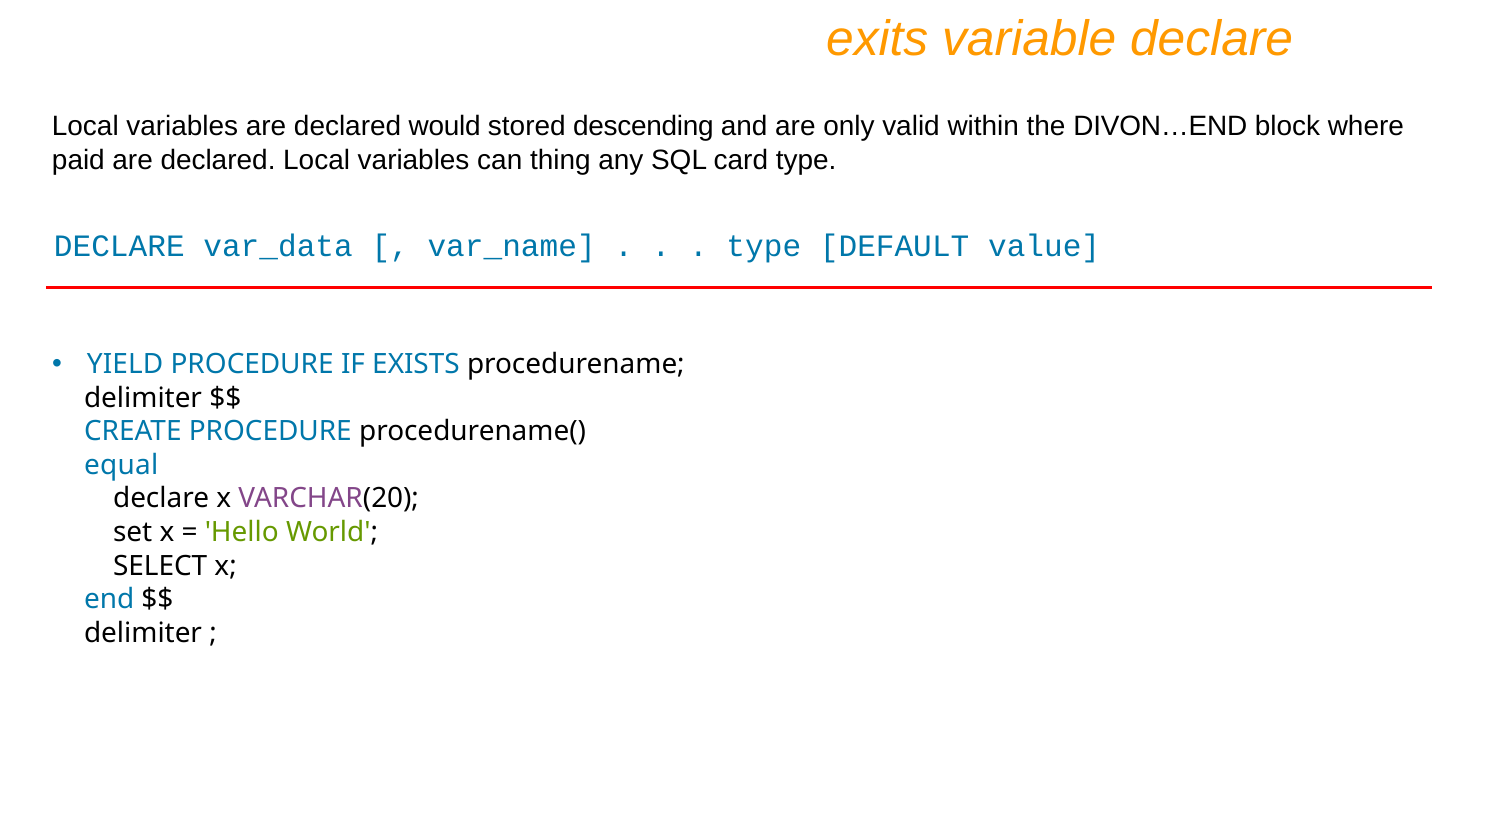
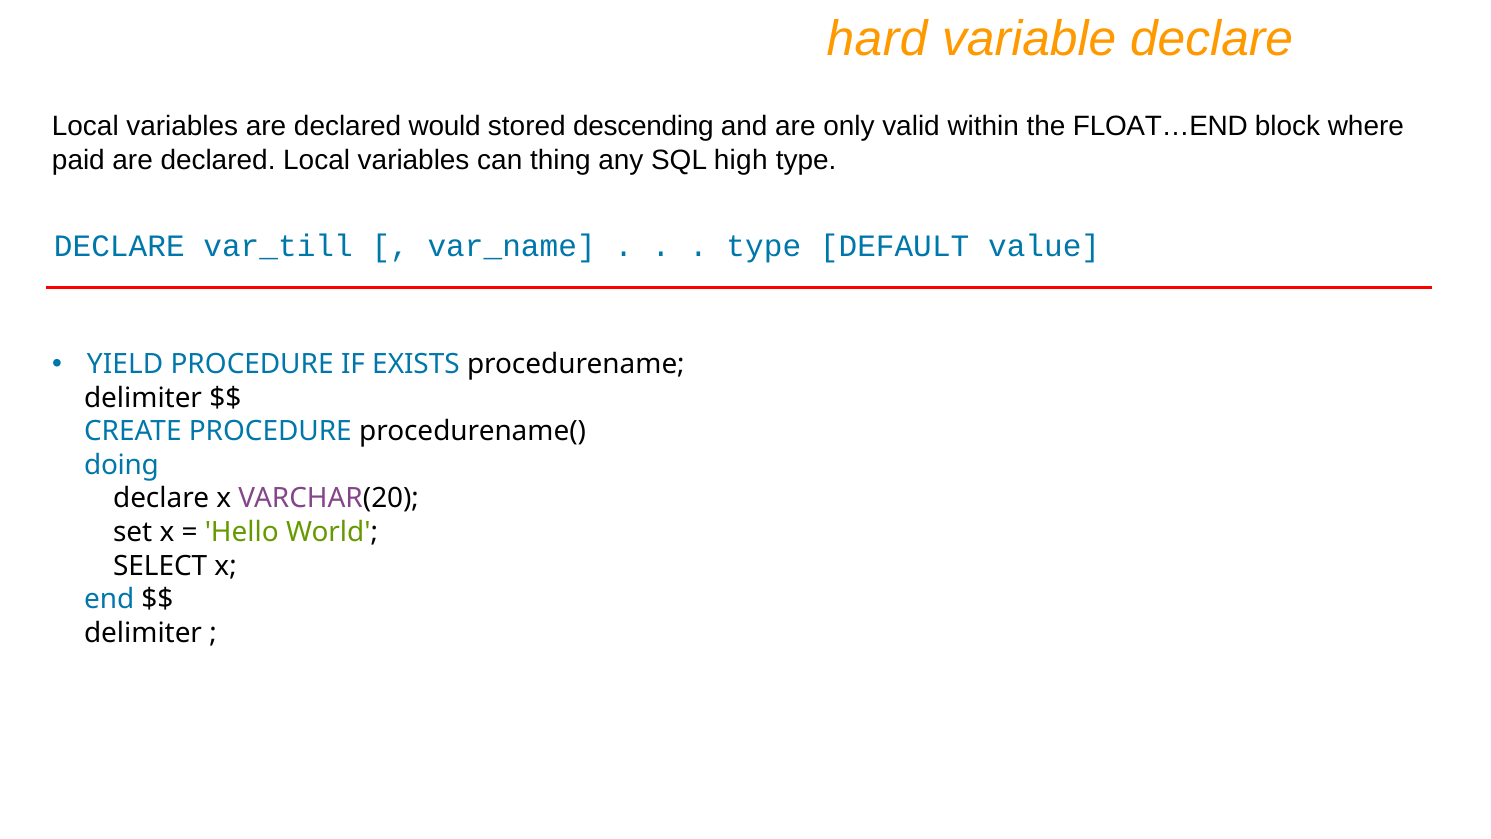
exits: exits -> hard (877, 39)
DIVON…END: DIVON…END -> FLOAT…END (1160, 127)
card: card -> high (741, 160)
var_data: var_data -> var_till (278, 246)
equal: equal -> doing (121, 465)
